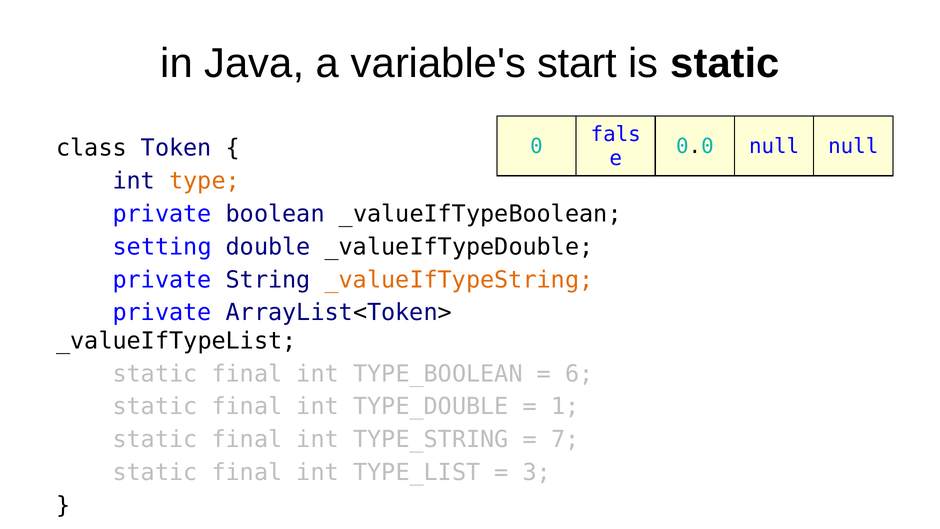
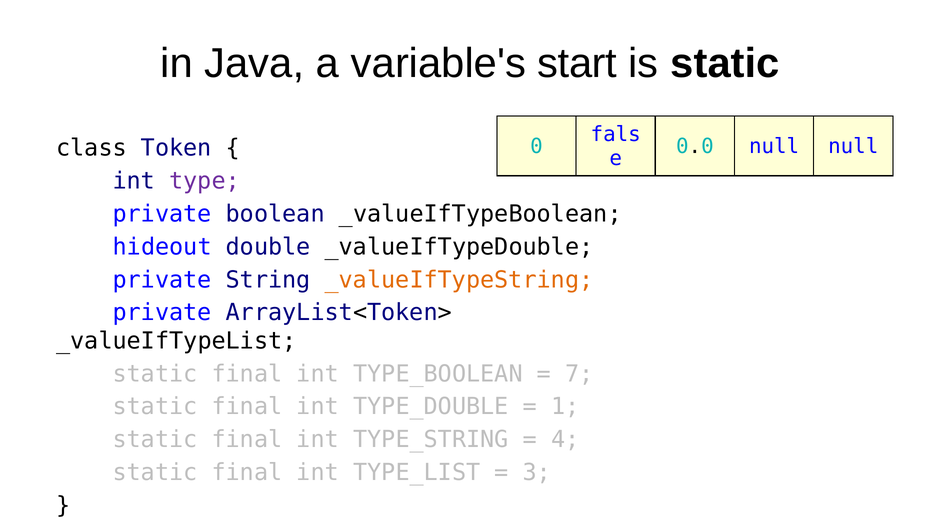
type colour: orange -> purple (205, 181)
setting: setting -> hideout (162, 247)
6: 6 -> 7 (579, 374)
7: 7 -> 4 (565, 439)
